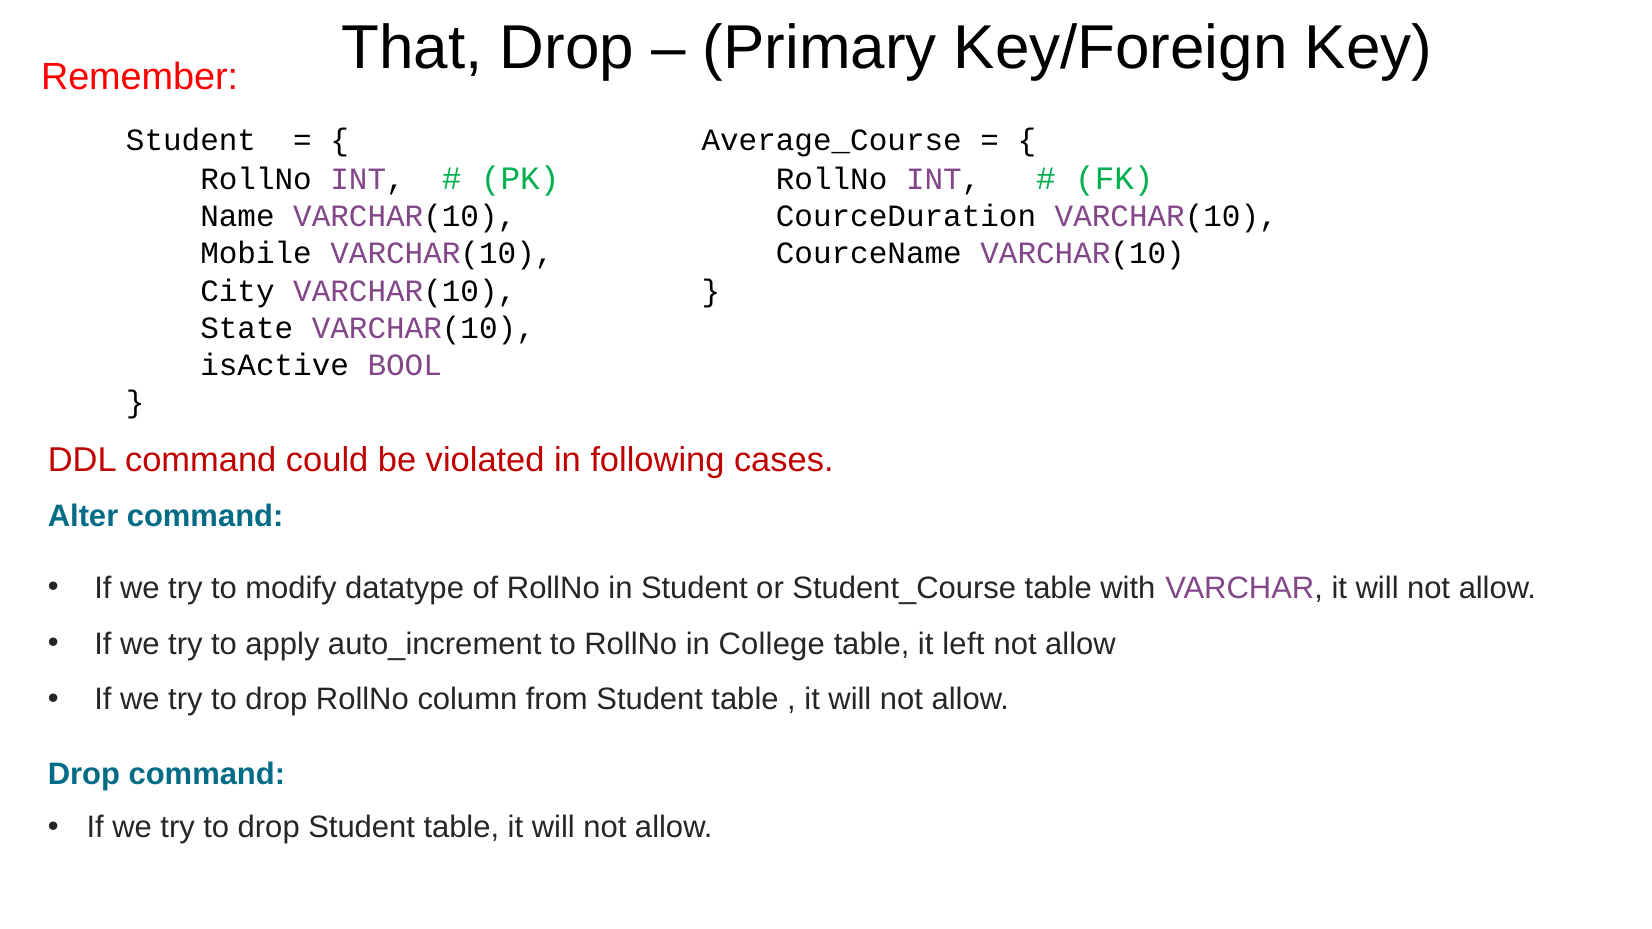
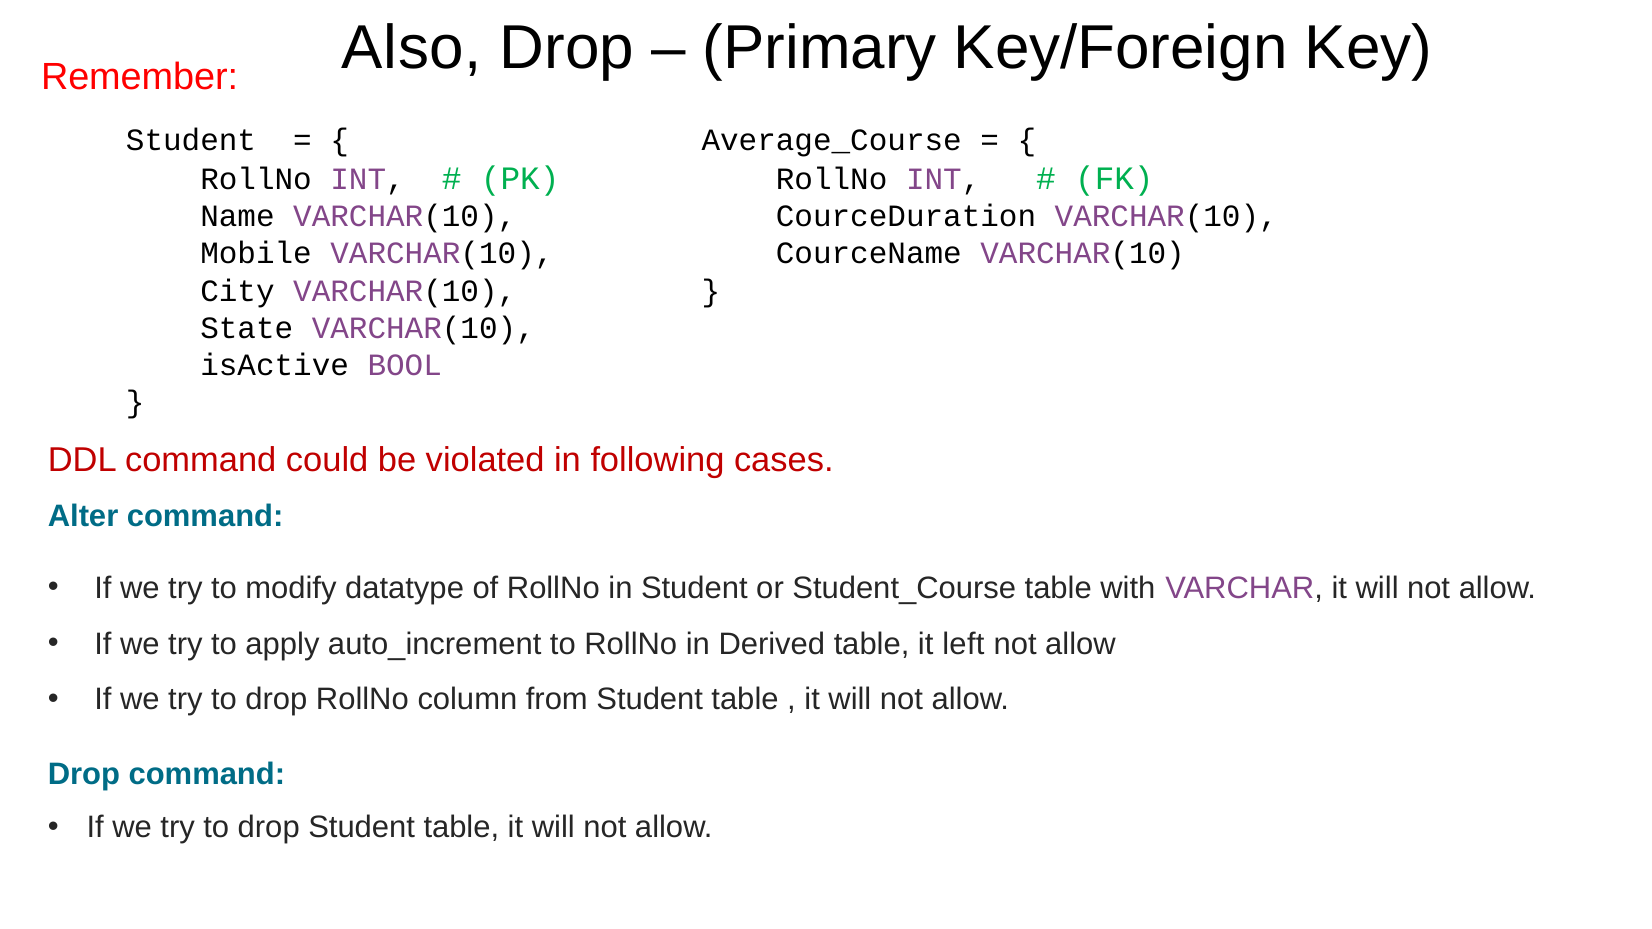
That: That -> Also (412, 48)
College: College -> Derived (772, 644)
